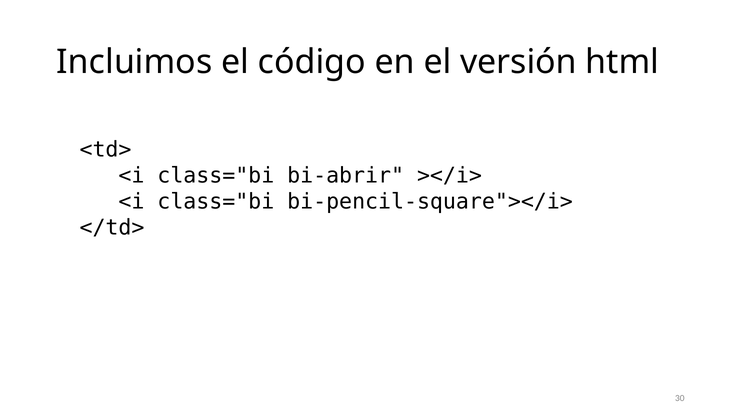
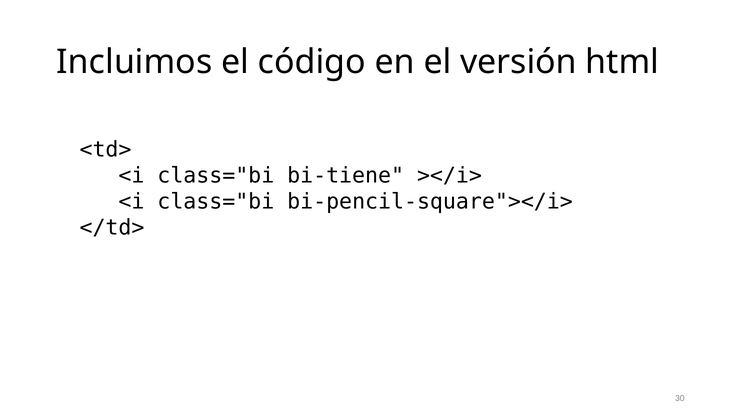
bi-abrir: bi-abrir -> bi-tiene (346, 175)
